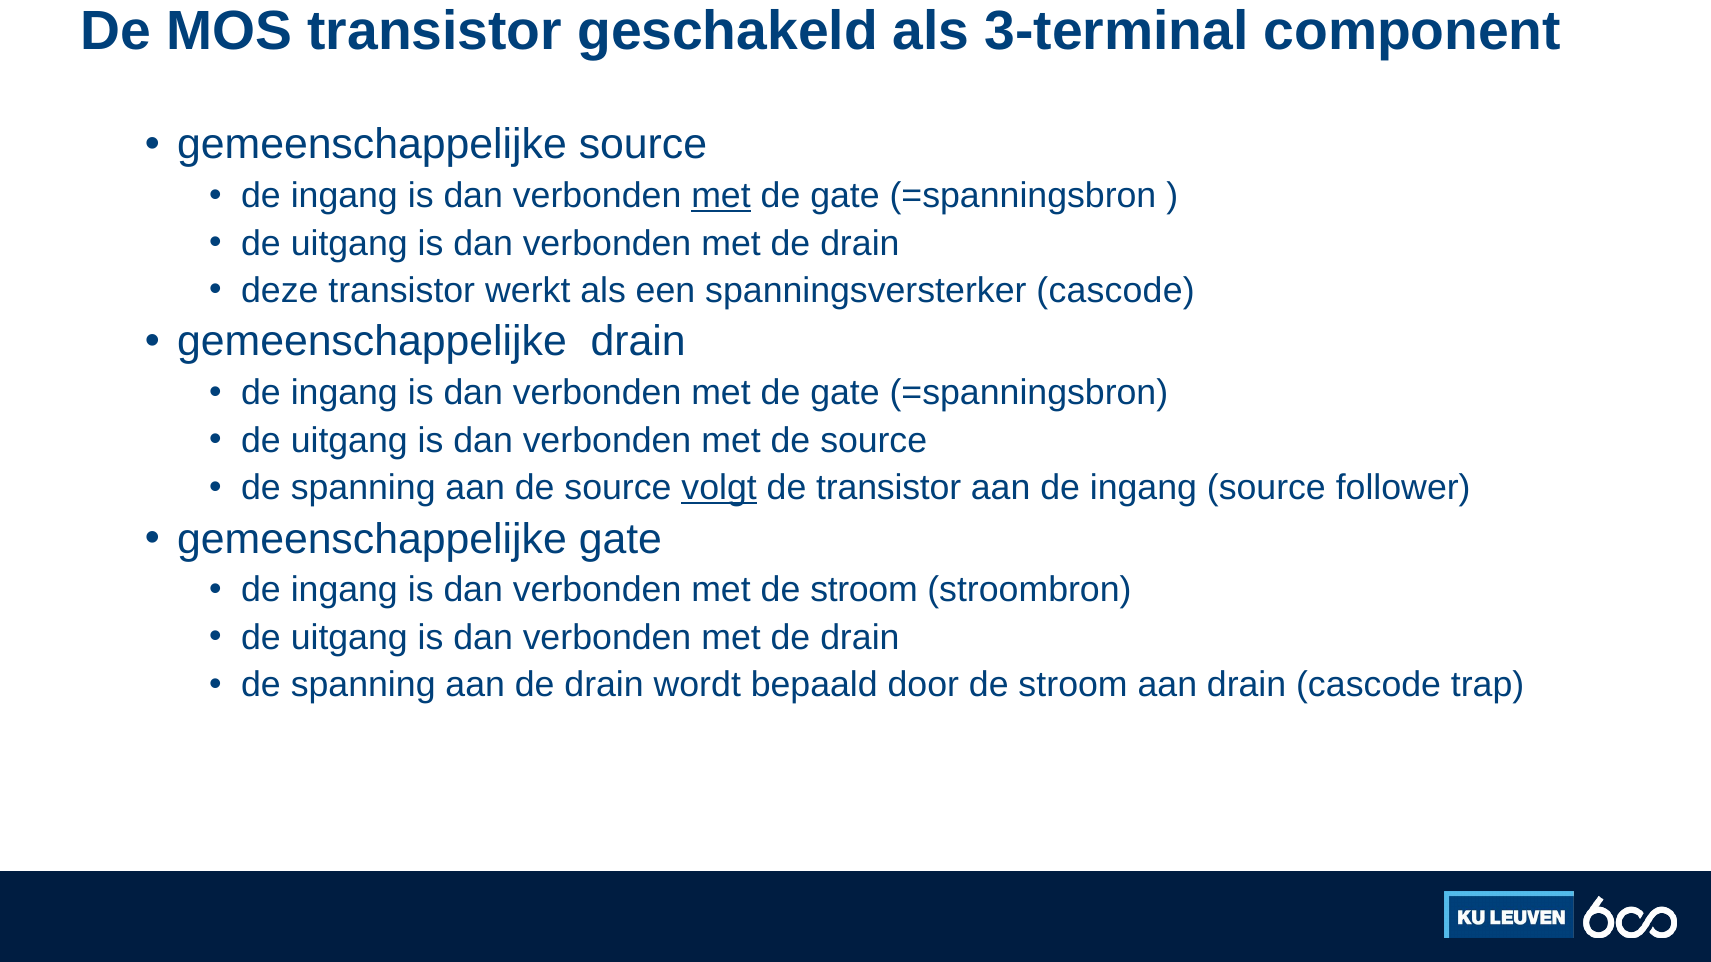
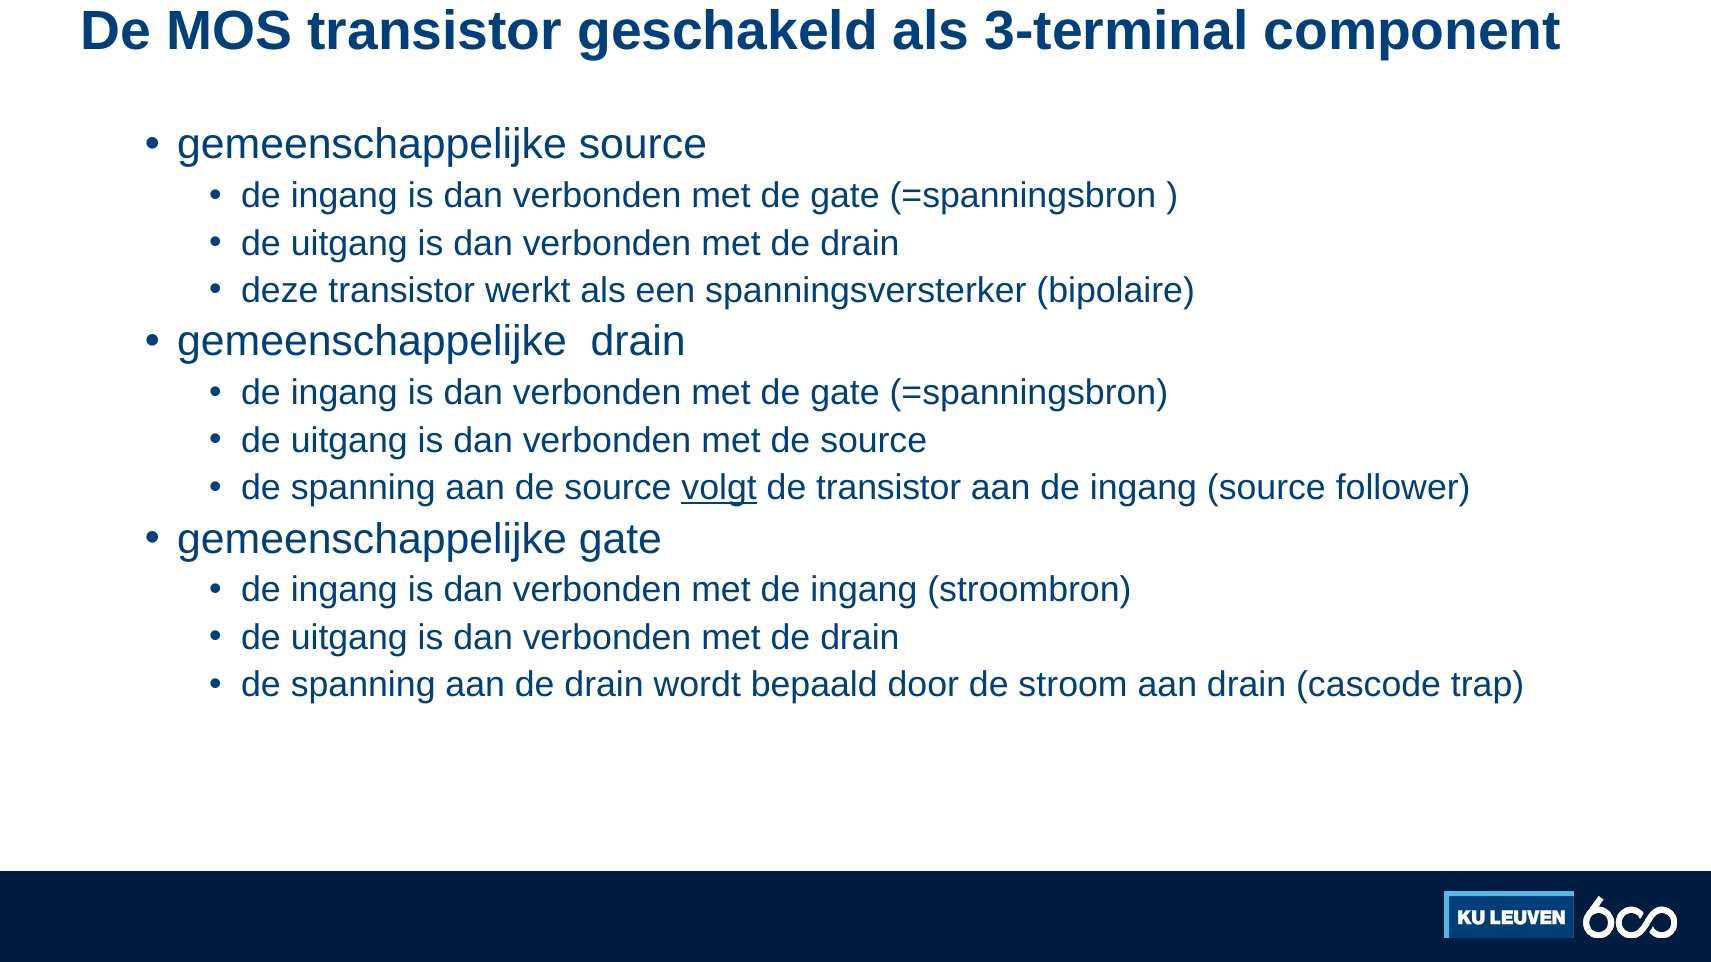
met underline: present -> none (721, 196)
spanningsversterker cascode: cascode -> bipolaire (1116, 291)
met de stroom: stroom -> ingang (864, 590)
